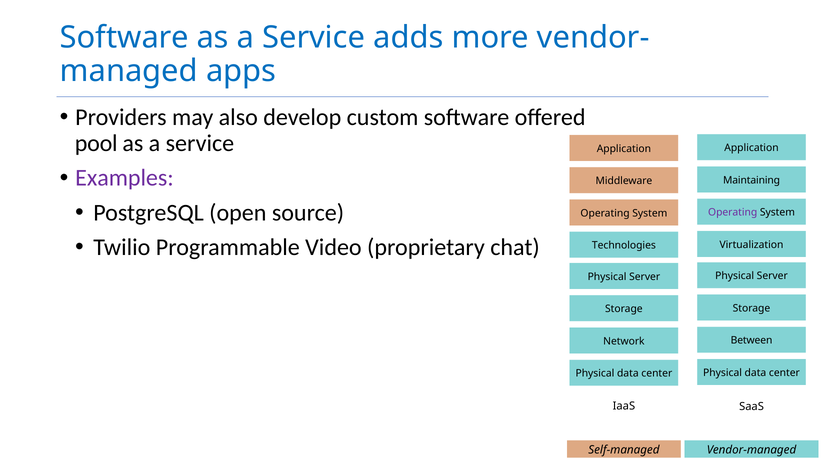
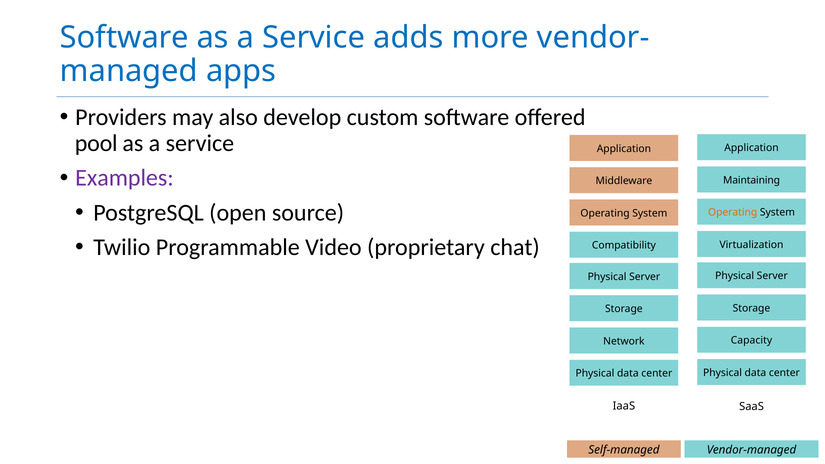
Operating colour: purple -> orange (733, 212)
Technologies: Technologies -> Compatibility (624, 245)
Between: Between -> Capacity (751, 341)
